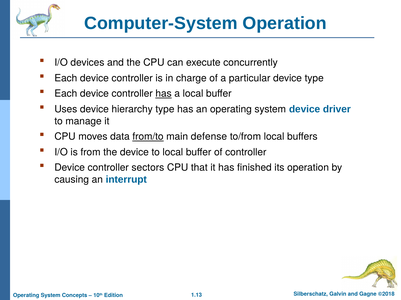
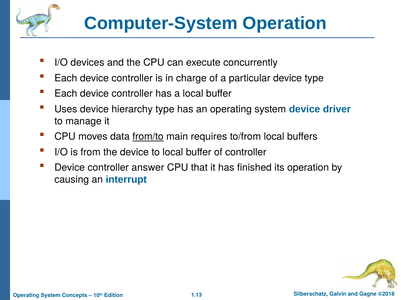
has underline: present -> none (164, 94)
defense: defense -> requires (209, 137)
sectors: sectors -> answer (148, 168)
